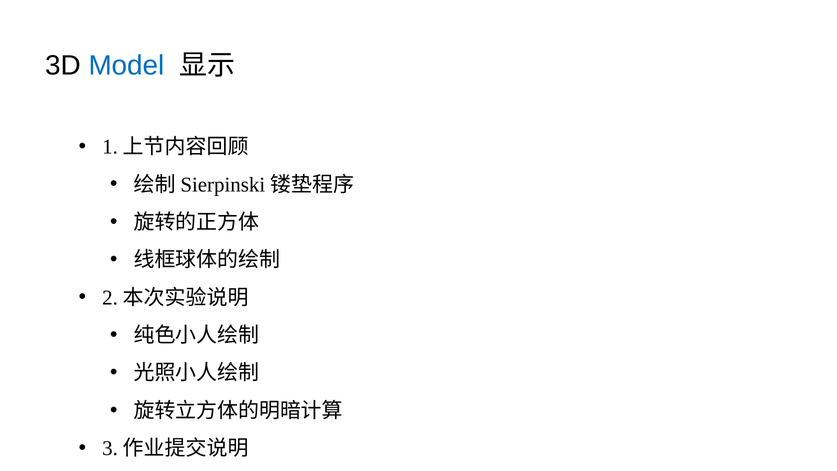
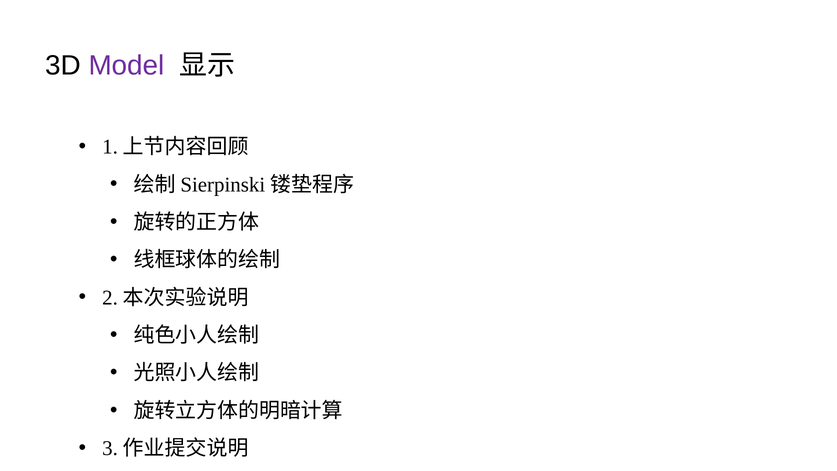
Model colour: blue -> purple (127, 66)
